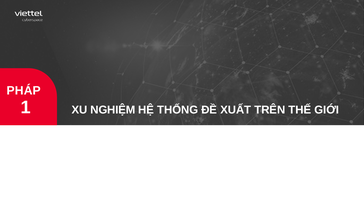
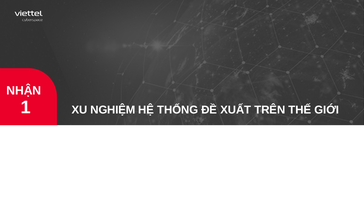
PHÁP: PHÁP -> NHẬN (24, 90)
